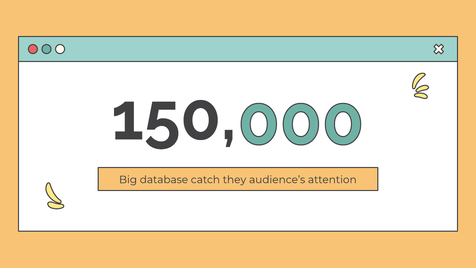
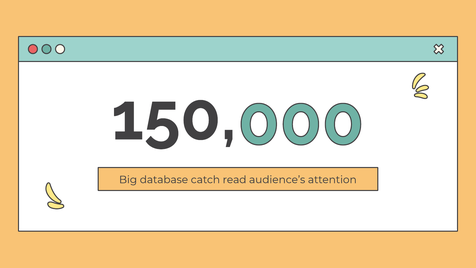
they: they -> read (235, 180)
